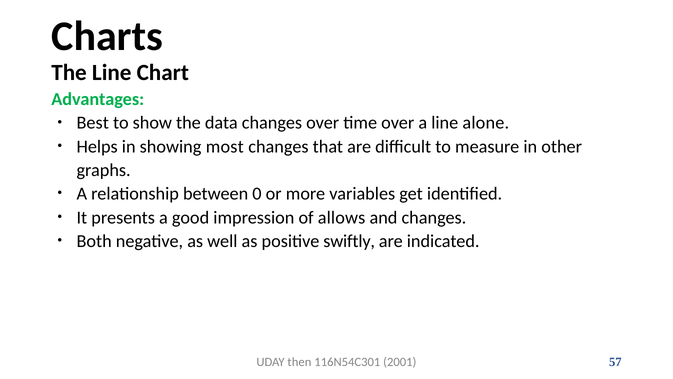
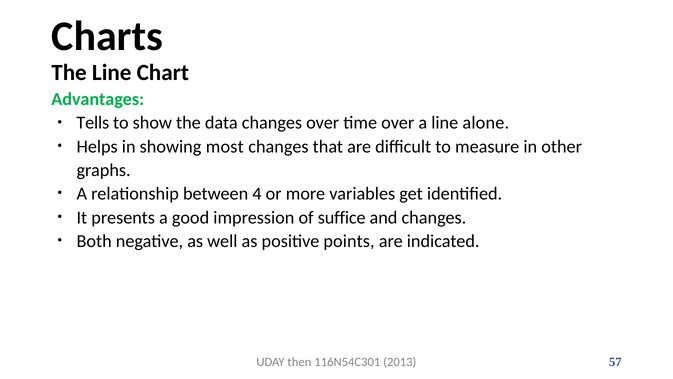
Best: Best -> Tells (93, 123)
0: 0 -> 4 (257, 194)
allows: allows -> suffice (342, 217)
swiftly: swiftly -> points (349, 241)
2001: 2001 -> 2013 (400, 362)
